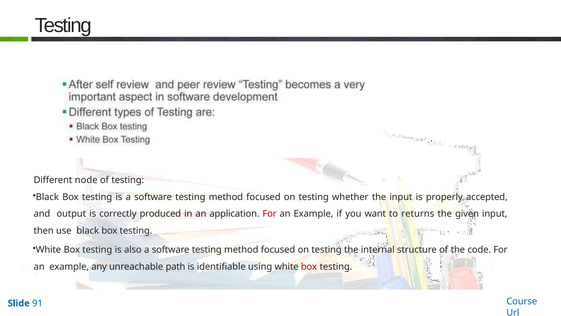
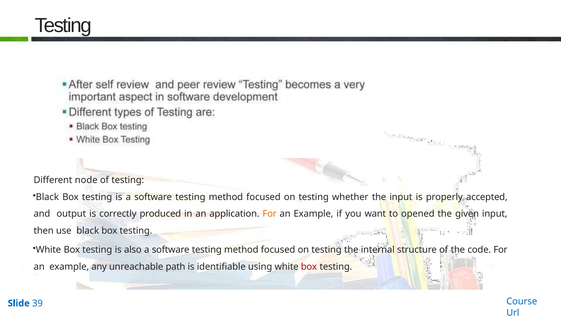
For colour: red -> orange (270, 214)
returns: returns -> opened (418, 214)
91: 91 -> 39 (37, 303)
